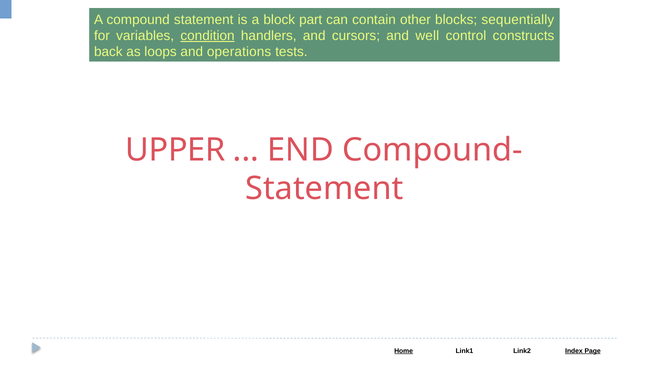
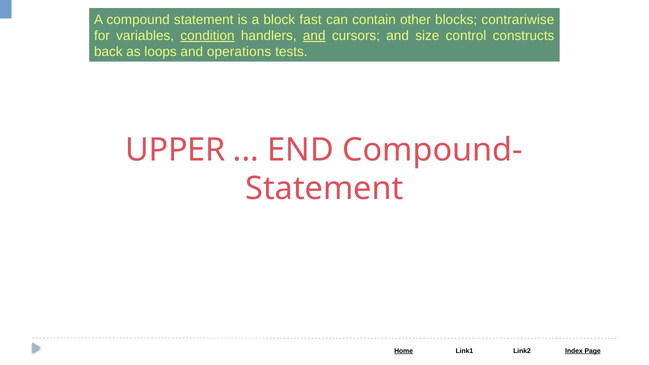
part: part -> fast (311, 20)
sequentially: sequentially -> contrariwise (518, 20)
and underline: none -> present (314, 36)
well: well -> size (427, 36)
